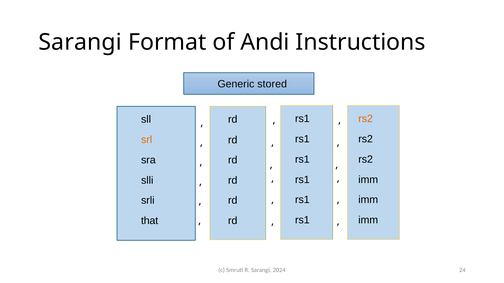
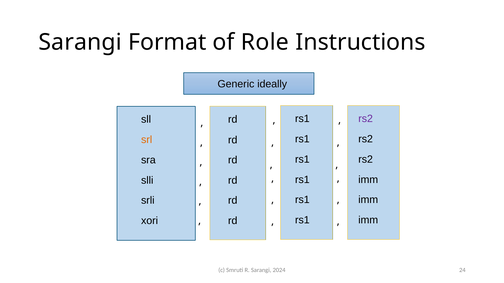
Andi: Andi -> Role (265, 42)
stored: stored -> ideally (272, 84)
rs2 colour: orange -> purple (366, 119)
that: that -> xori (150, 221)
